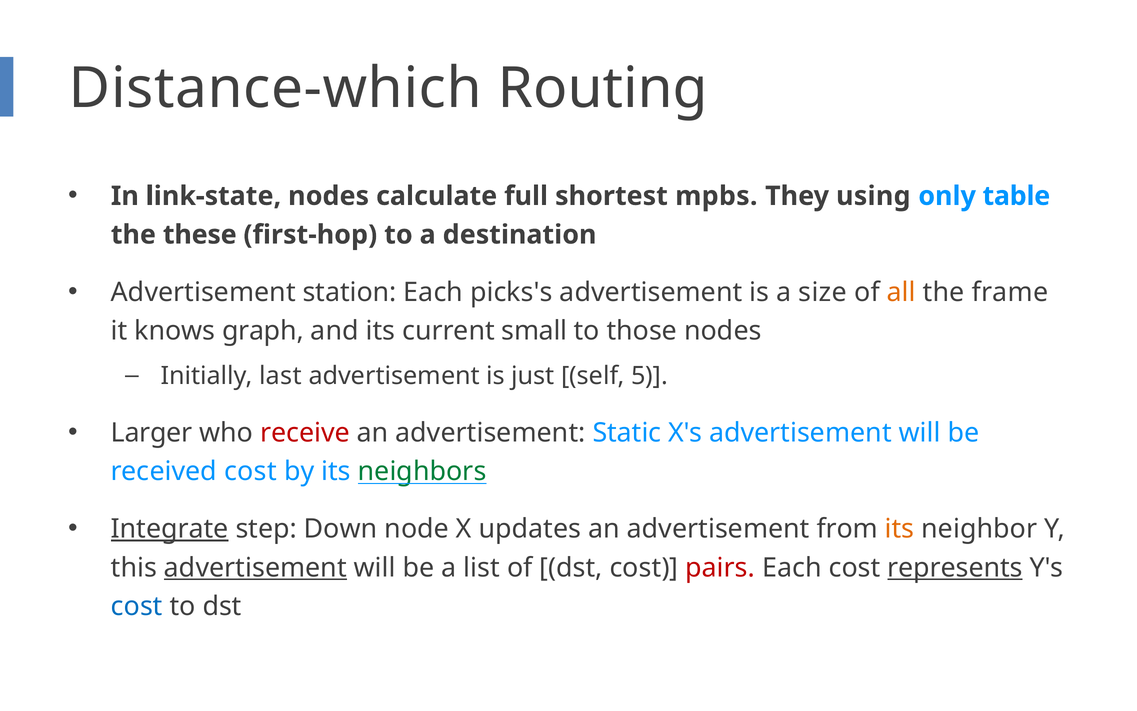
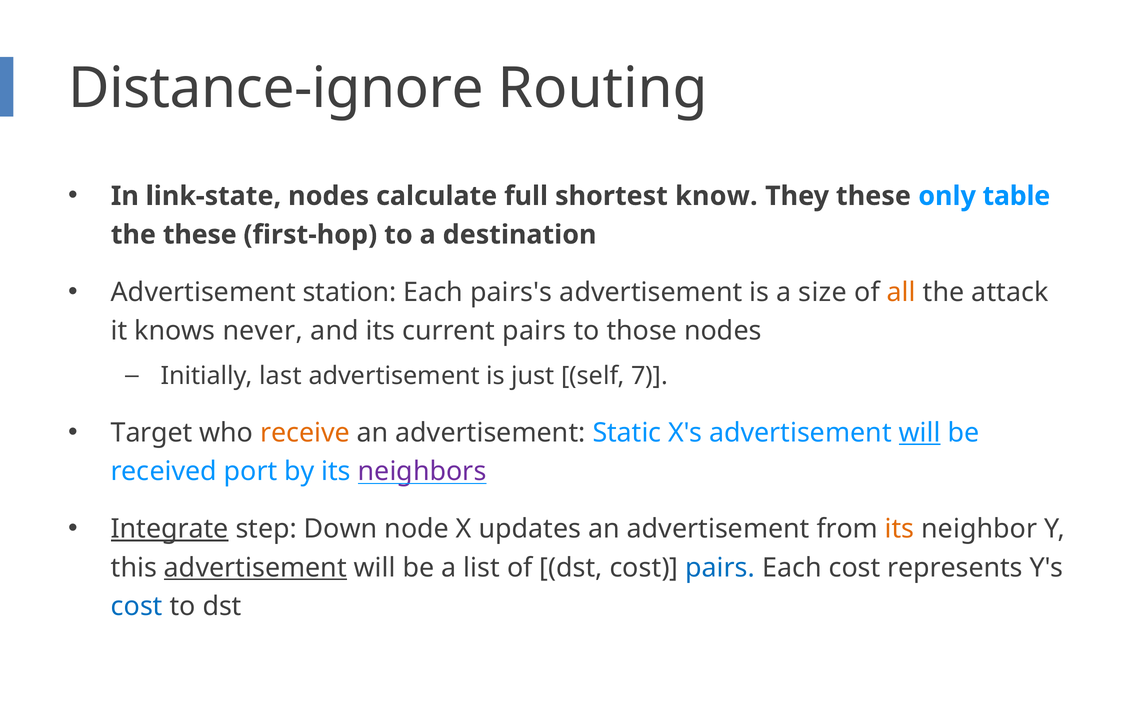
Distance-which: Distance-which -> Distance-ignore (276, 88)
mpbs: mpbs -> know (716, 196)
They using: using -> these (873, 196)
picks's: picks's -> pairs's (511, 292)
frame: frame -> attack (1010, 292)
graph: graph -> never (263, 331)
current small: small -> pairs (534, 331)
5: 5 -> 7 (650, 376)
Larger: Larger -> Target (152, 432)
receive colour: red -> orange (305, 432)
will underline: none -> present (920, 432)
received cost: cost -> port (251, 471)
neighbors colour: green -> purple (422, 471)
pairs colour: red -> blue (720, 567)
represents underline: present -> none (955, 567)
